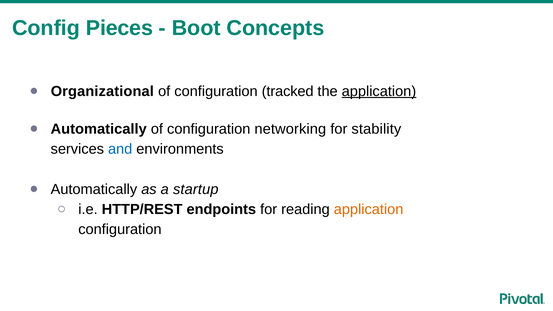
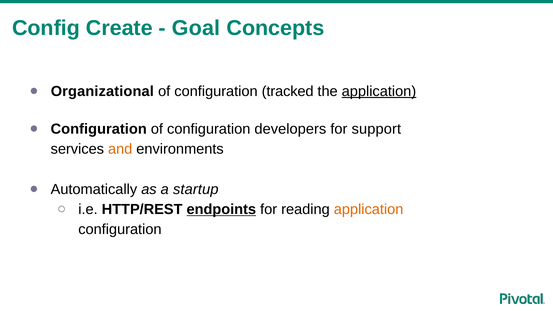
Pieces: Pieces -> Create (119, 28)
Boot: Boot -> Goal (196, 28)
Automatically: Automatically -> Configuration (99, 129)
networking: networking -> developers (290, 129)
stability: stability -> support (376, 129)
and colour: blue -> orange (120, 149)
endpoints underline: none -> present (221, 209)
